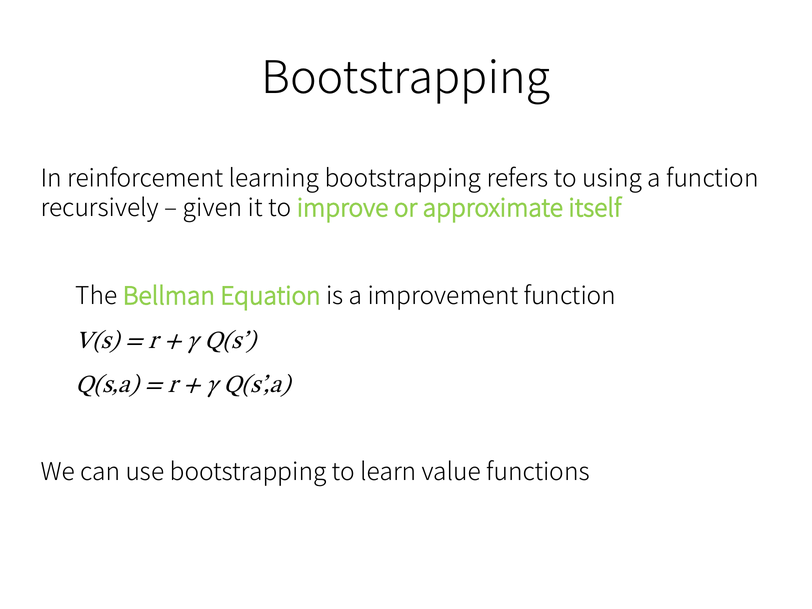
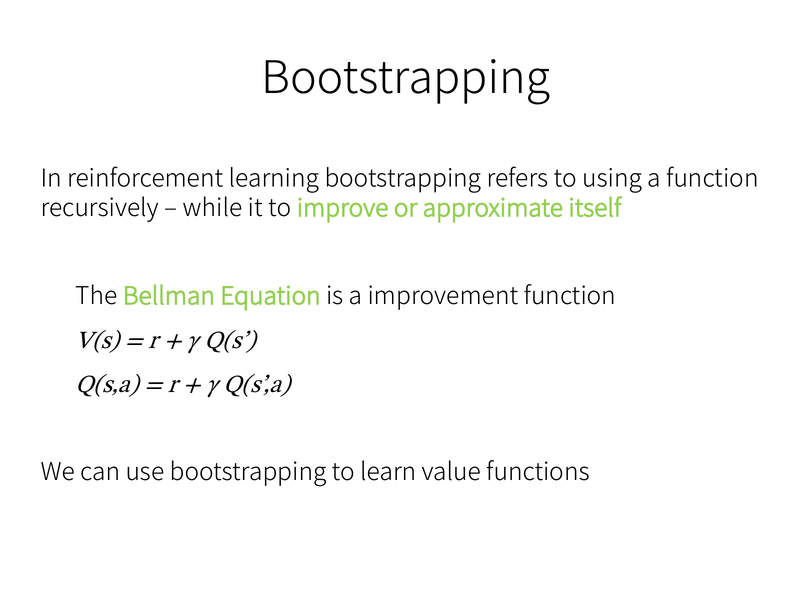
given: given -> while (213, 208)
